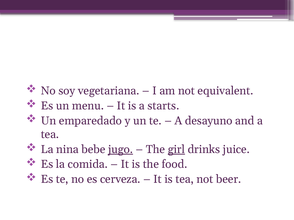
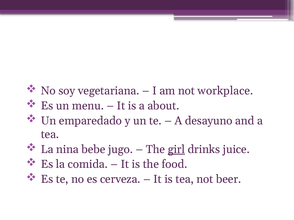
equivalent: equivalent -> workplace (225, 91)
starts: starts -> about (163, 106)
jugo underline: present -> none (121, 150)
